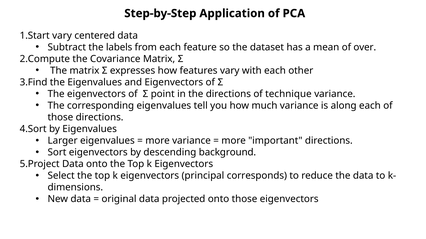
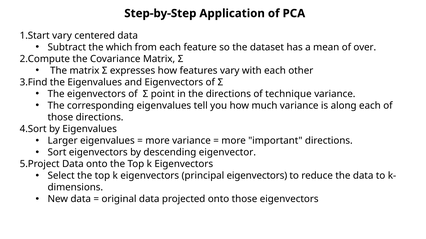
labels: labels -> which (119, 47)
background: background -> eigenvector (227, 153)
principal corresponds: corresponds -> eigenvectors (257, 176)
